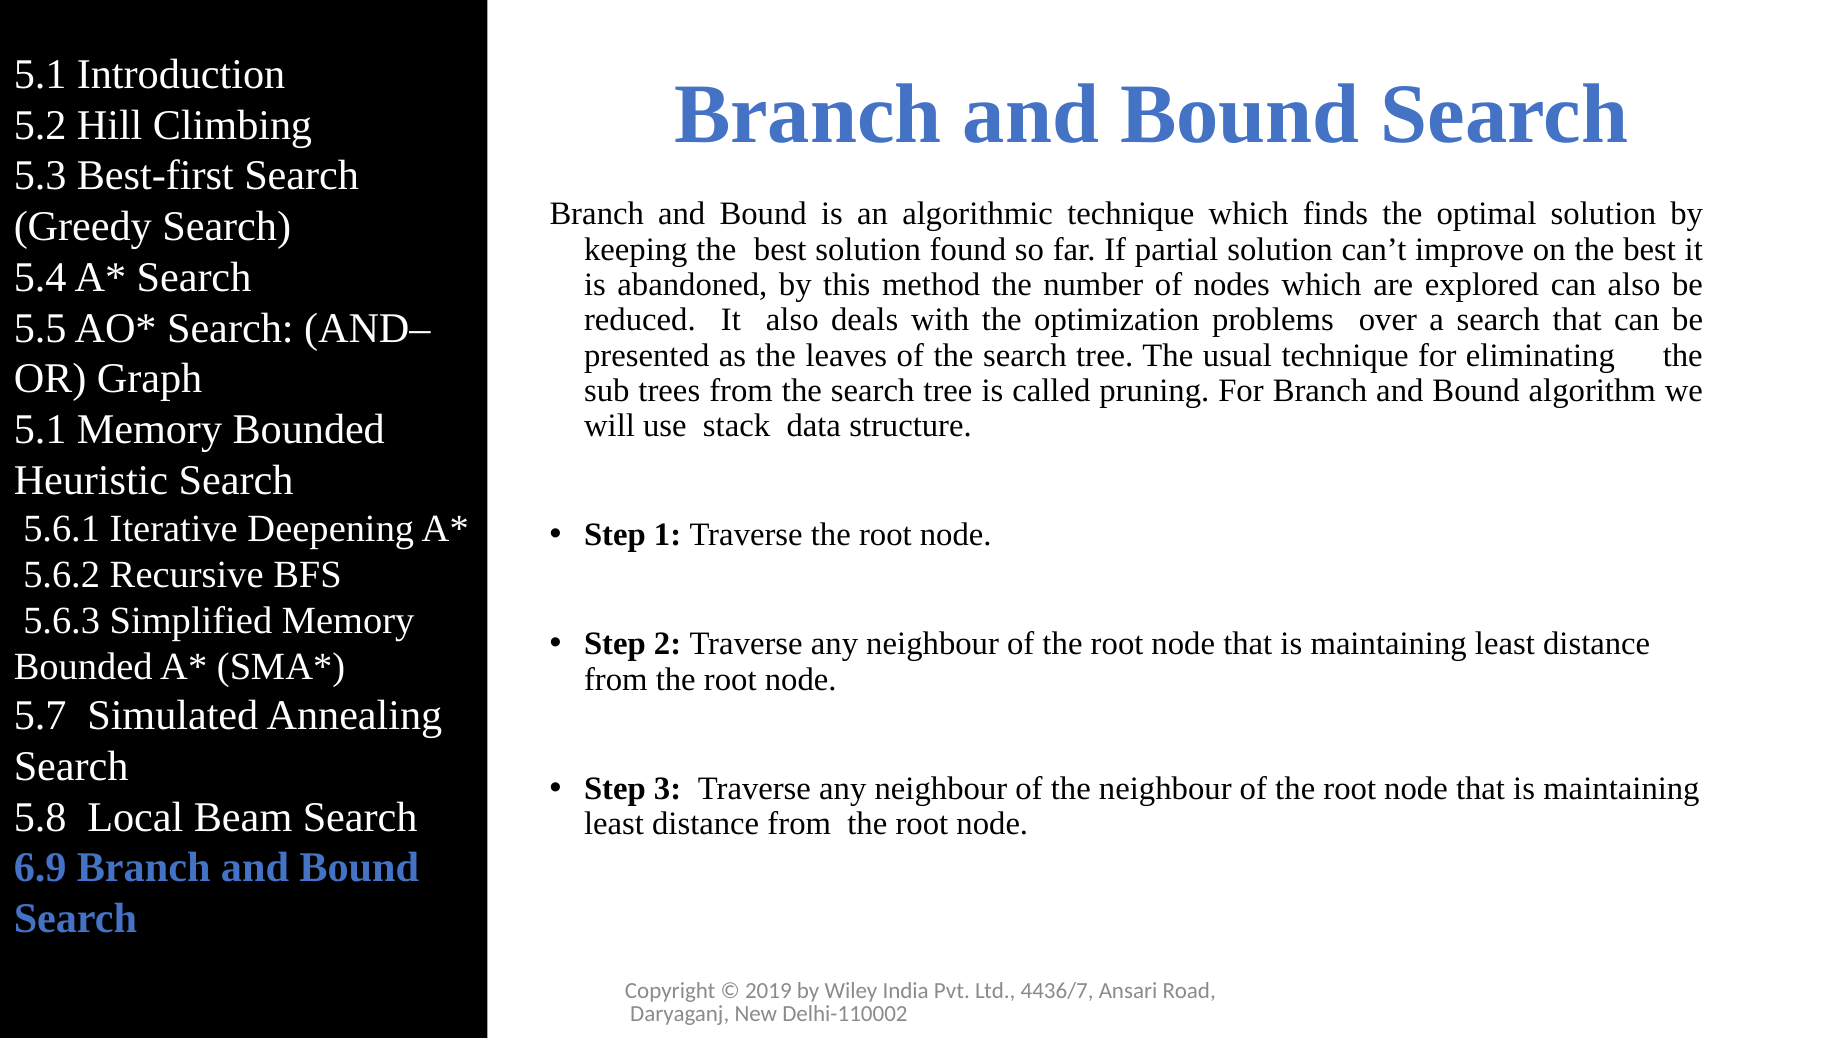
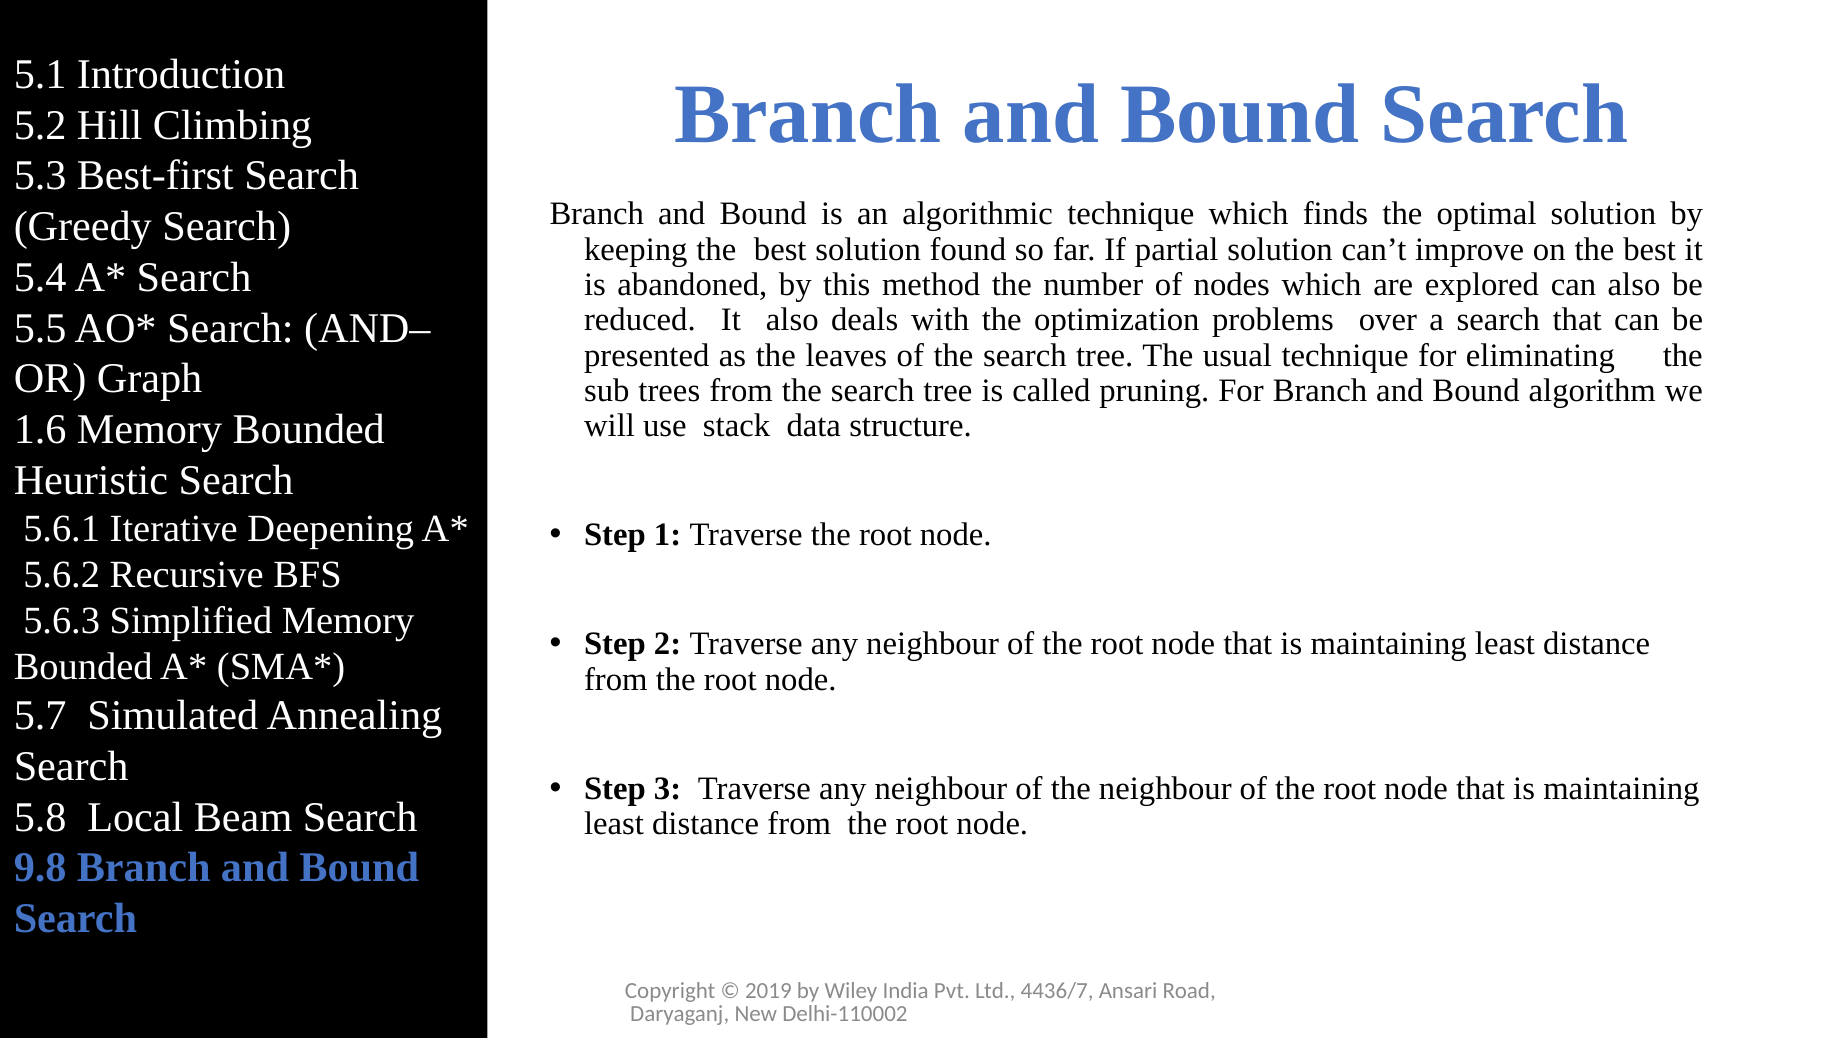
5.1: 5.1 -> 1.6 (40, 429)
6.9: 6.9 -> 9.8 (40, 868)
